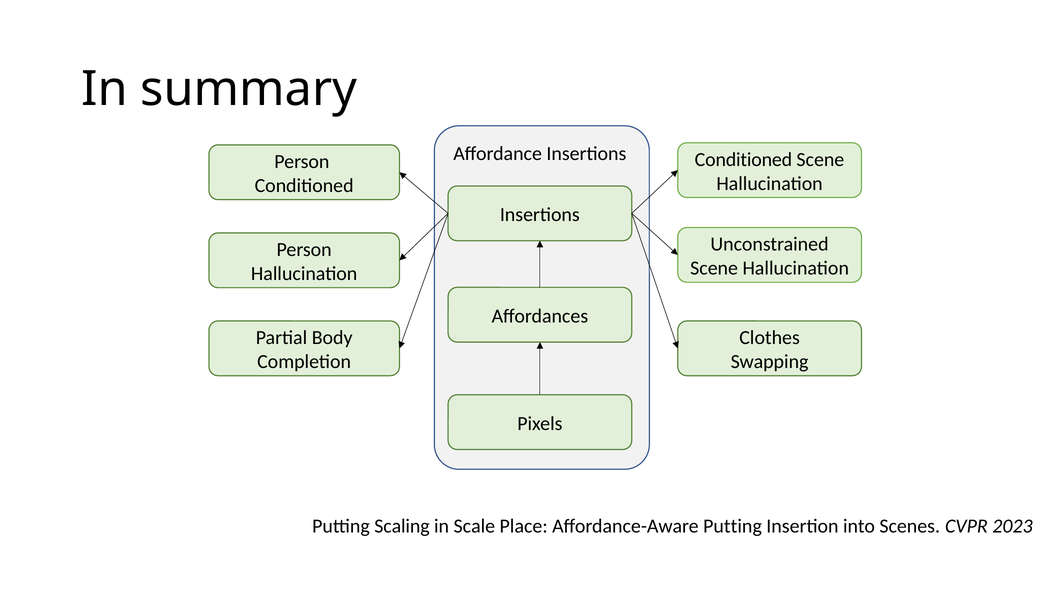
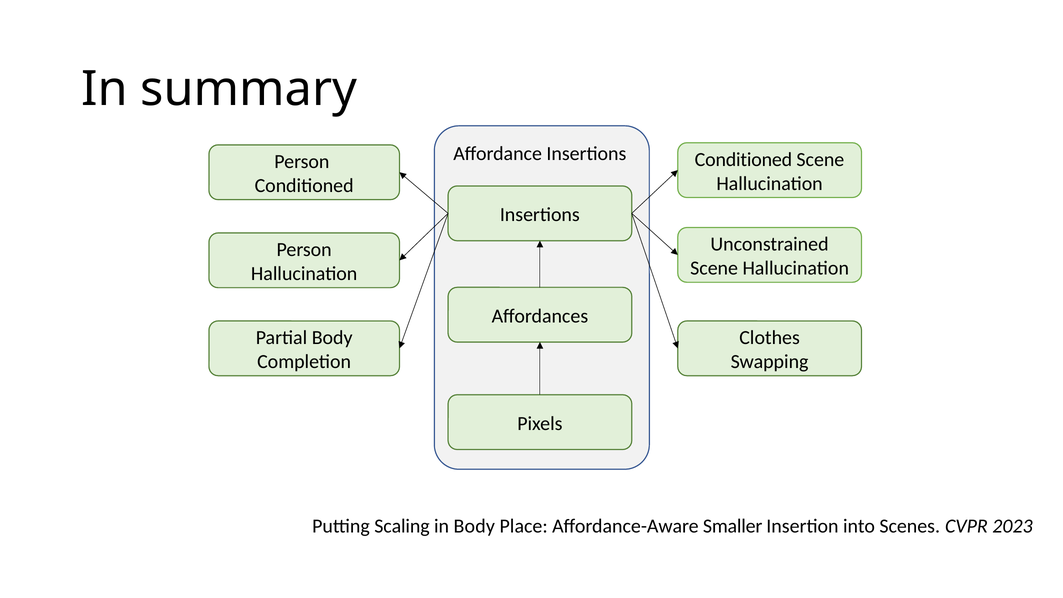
in Scale: Scale -> Body (474, 526)
Affordance-Aware Putting: Putting -> Smaller (733, 526)
